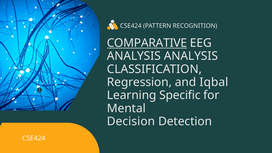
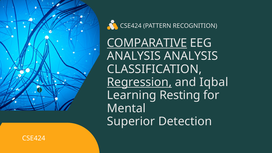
Regression underline: none -> present (139, 82)
Specific: Specific -> Resting (180, 95)
Decision: Decision -> Superior (131, 121)
